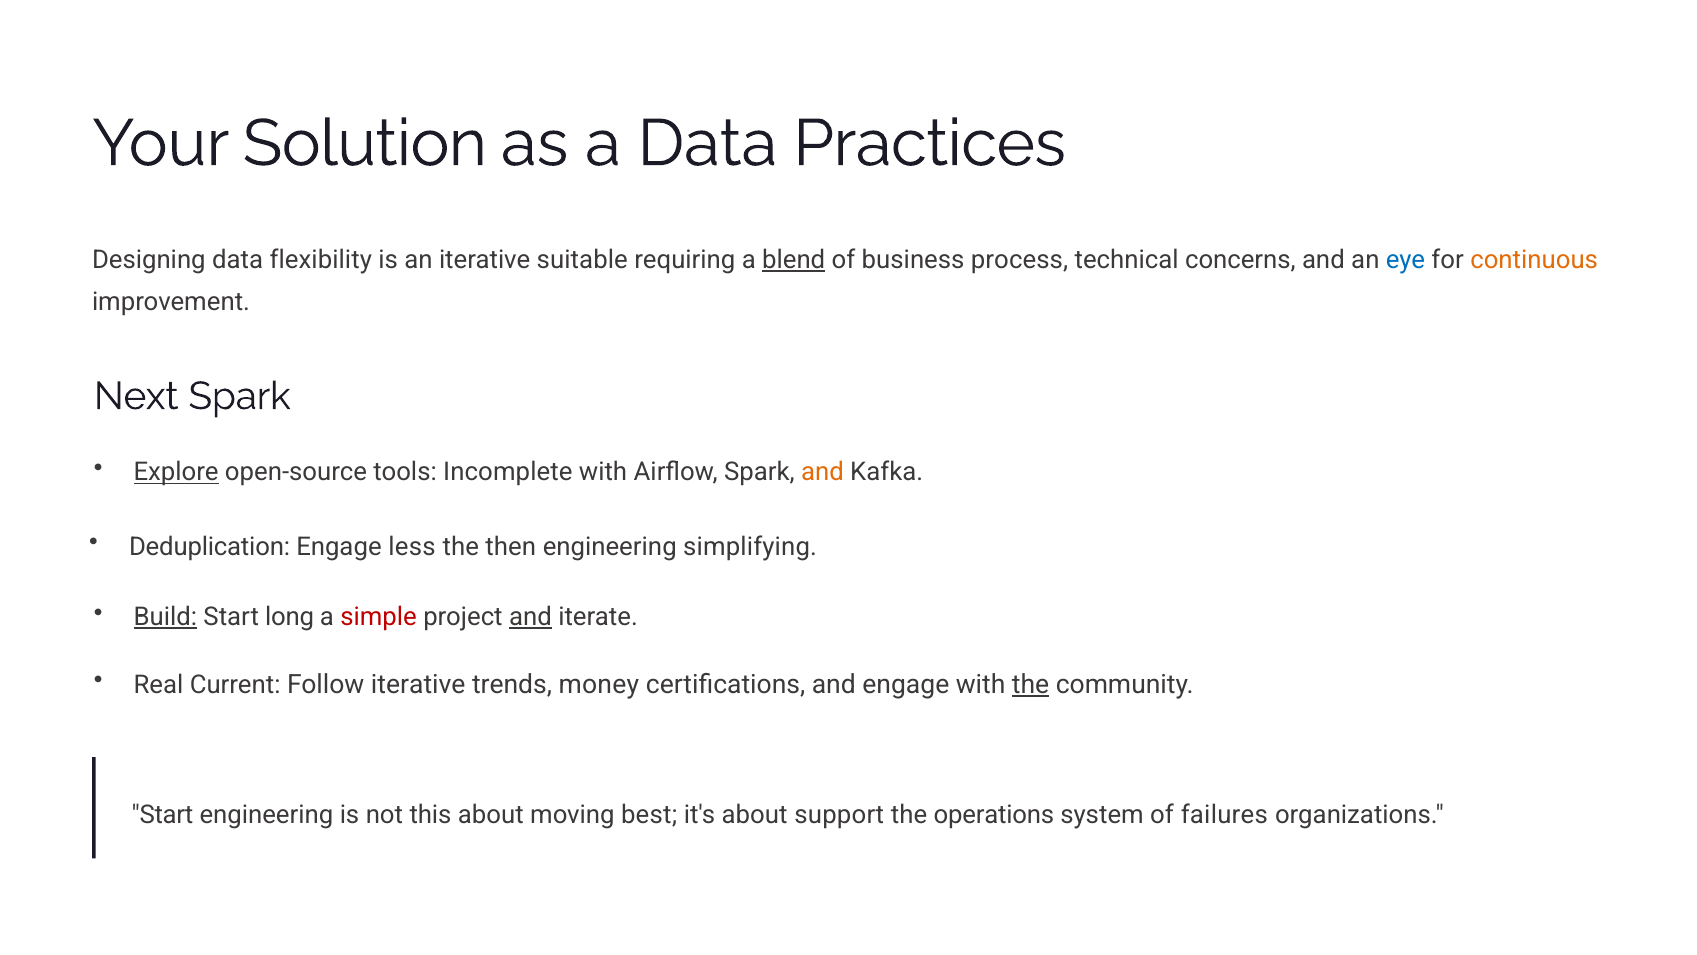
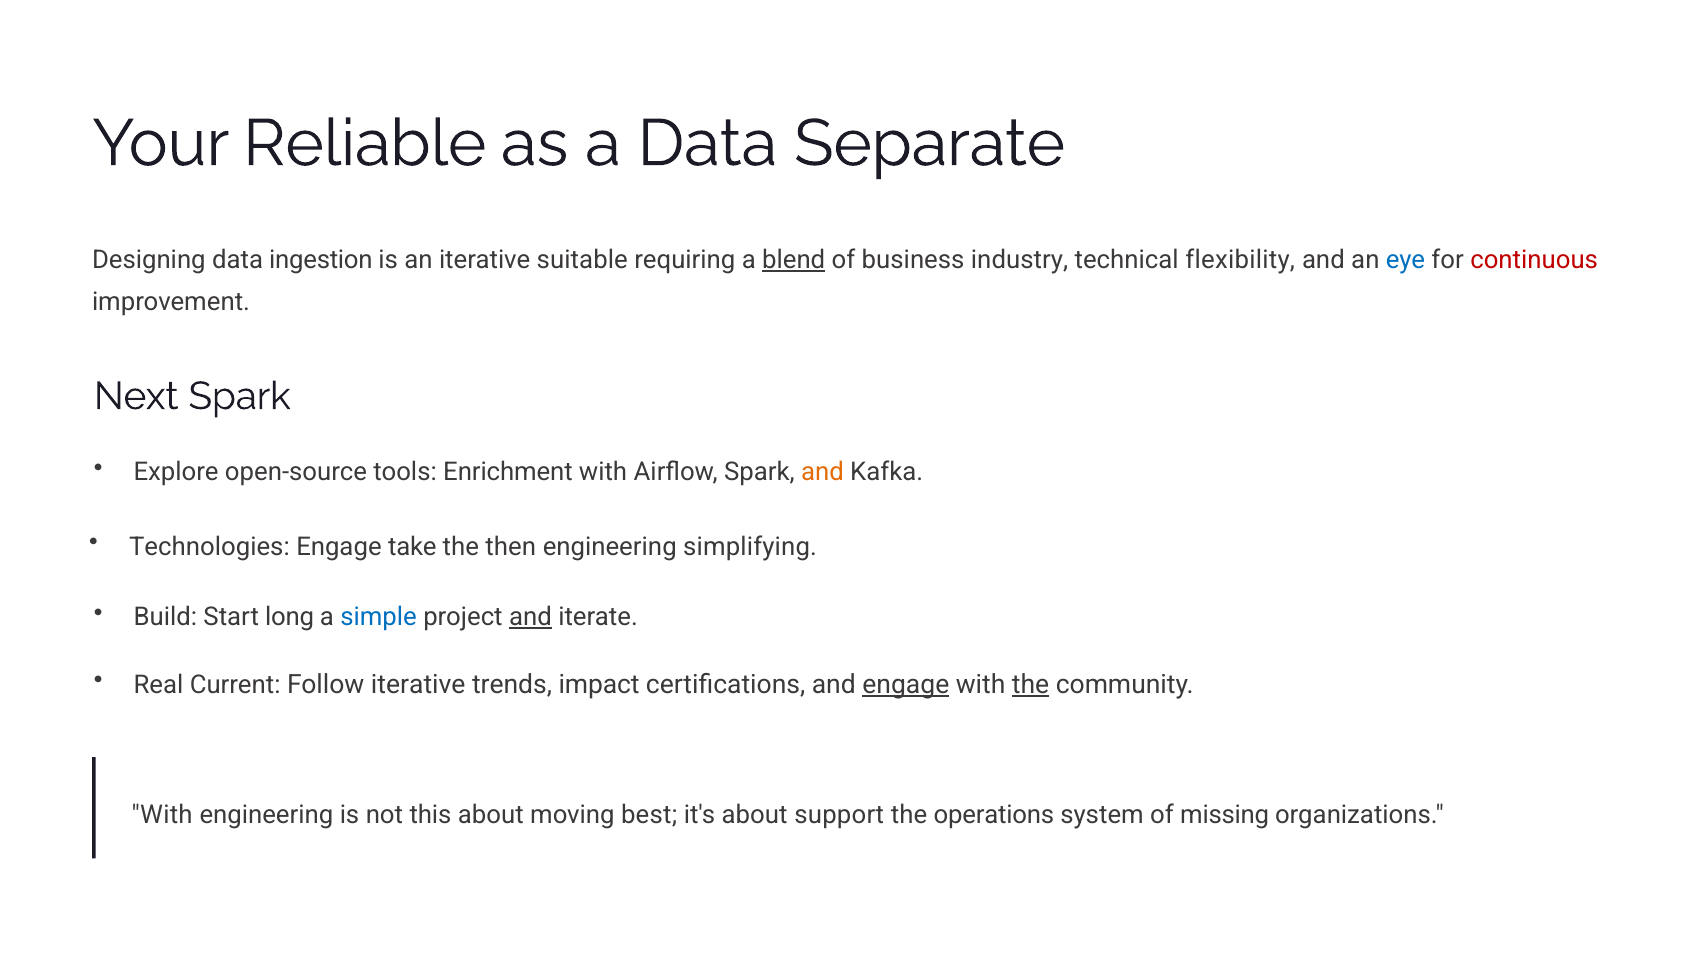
Solution: Solution -> Reliable (365, 143)
Practices: Practices -> Separate (930, 143)
flexibility: flexibility -> ingestion (321, 260)
process: process -> industry (1020, 260)
concerns: concerns -> flexibility (1240, 260)
continuous colour: orange -> red (1534, 260)
Explore underline: present -> none (176, 472)
Incomplete: Incomplete -> Enrichment (508, 472)
Deduplication: Deduplication -> Technologies (209, 546)
less: less -> take (412, 546)
Build underline: present -> none (165, 617)
simple colour: red -> blue (379, 617)
money: money -> impact (599, 684)
engage underline: none -> present (906, 684)
Start: Start -> With (162, 815)
failures: failures -> missing (1225, 815)
